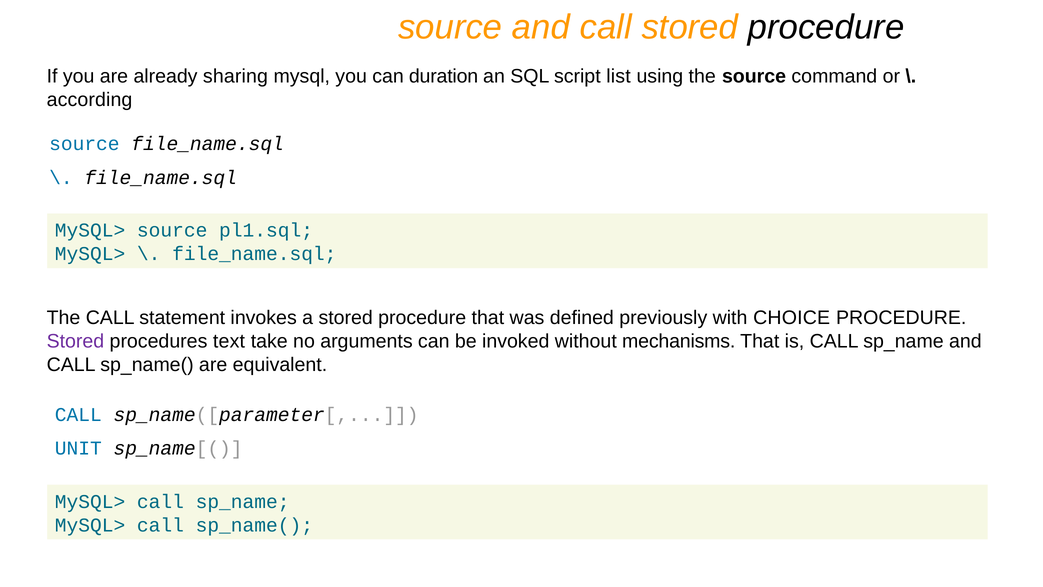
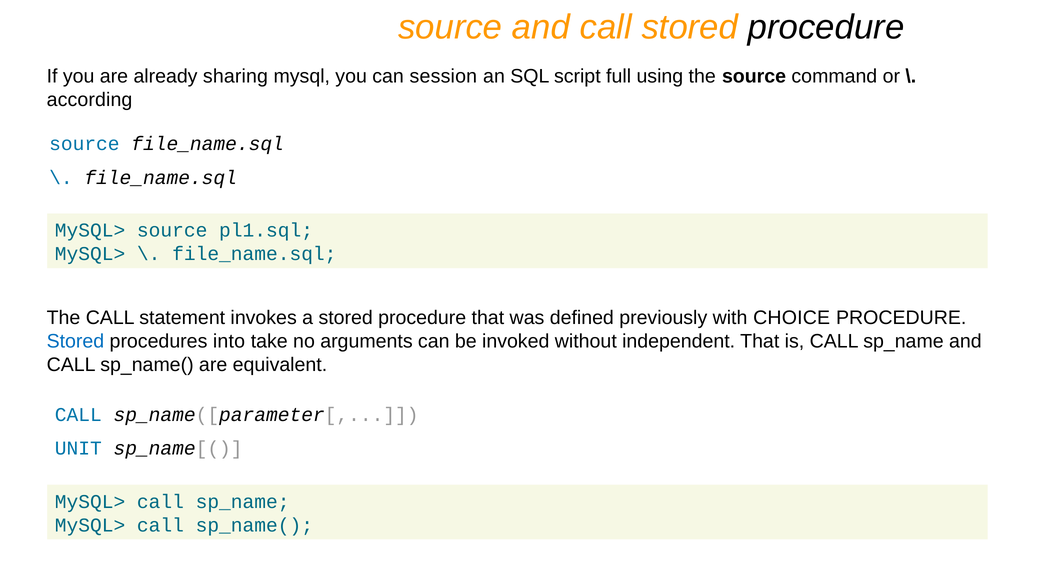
duration: duration -> session (443, 76)
list: list -> full (619, 76)
Stored colour: purple -> blue (75, 341)
text: text -> into (229, 341)
mechanisms: mechanisms -> independent (679, 341)
